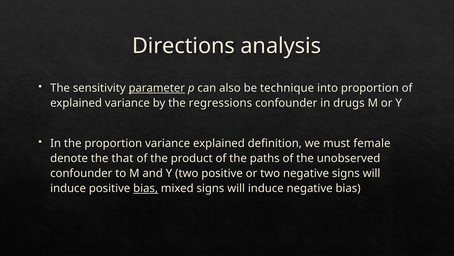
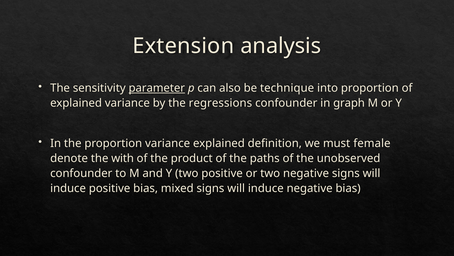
Directions: Directions -> Extension (183, 46)
drugs: drugs -> graph (349, 103)
that: that -> with (123, 158)
bias underline: present -> none (146, 188)
